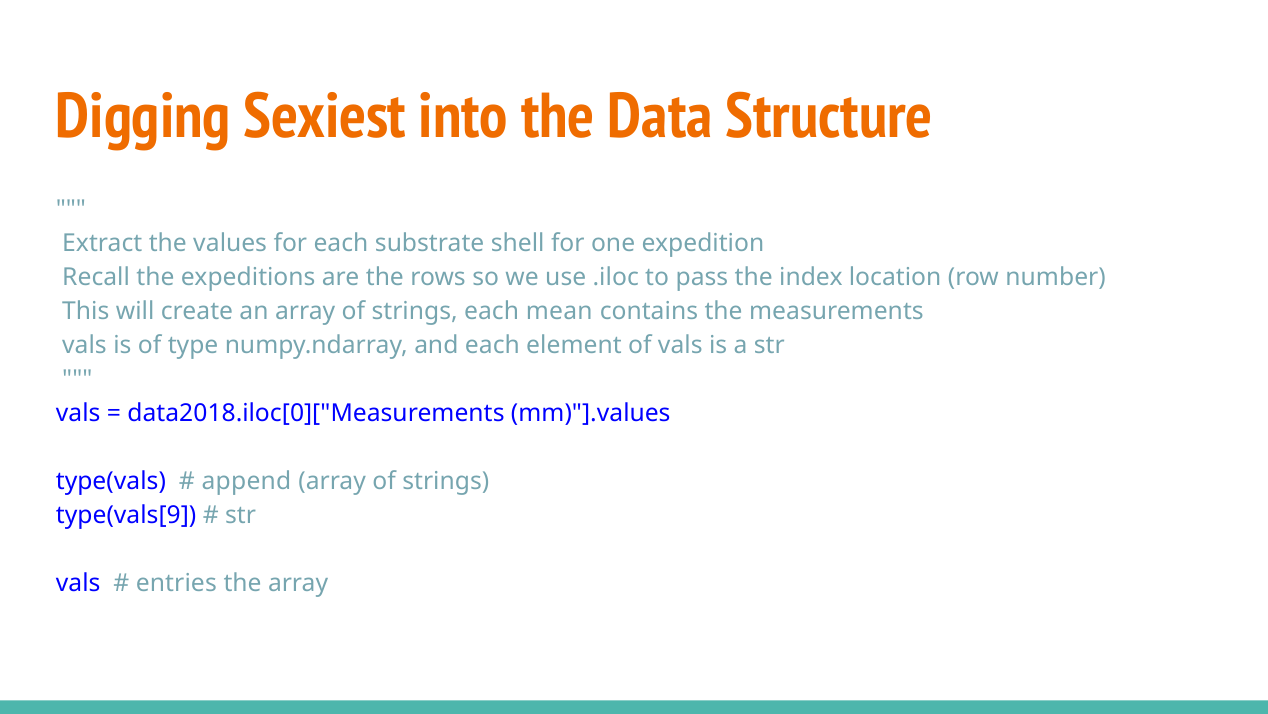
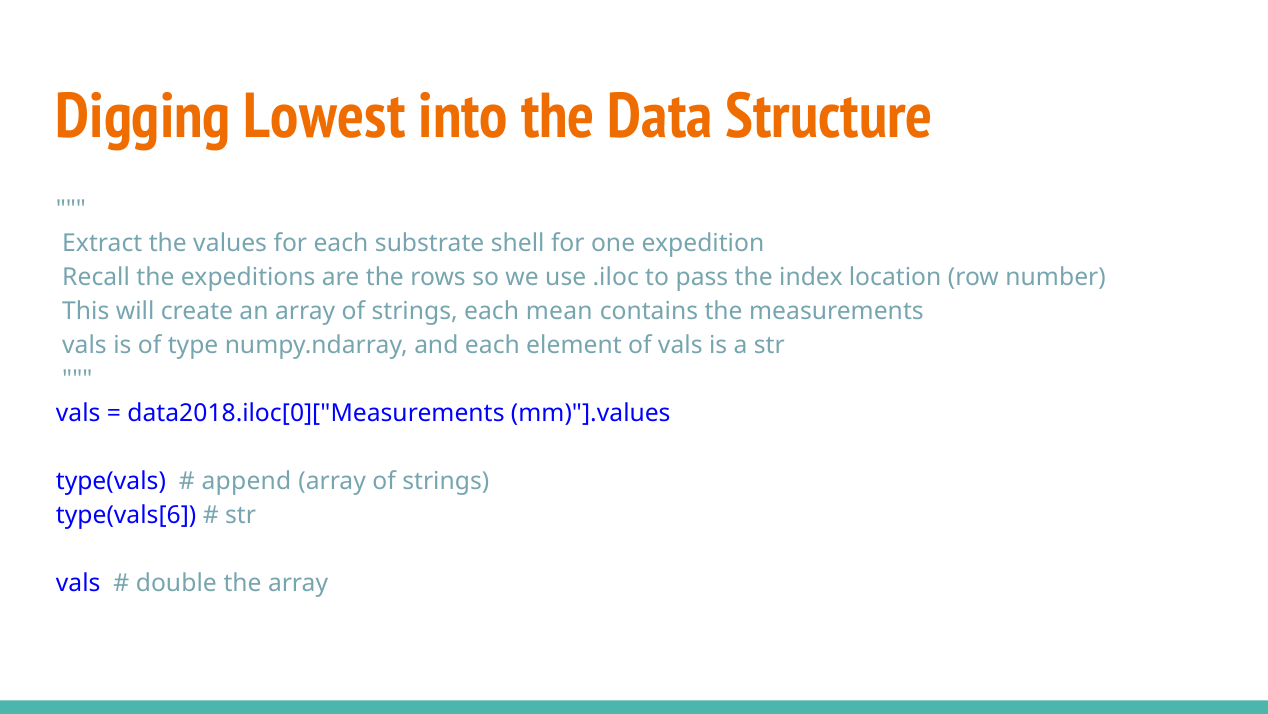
Sexiest: Sexiest -> Lowest (325, 117)
type(vals[9: type(vals[9 -> type(vals[6 (126, 515)
entries: entries -> double (176, 583)
